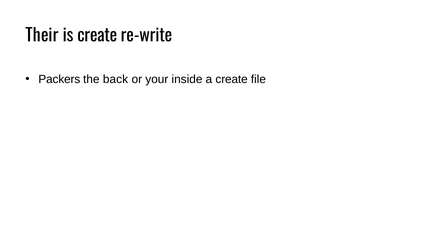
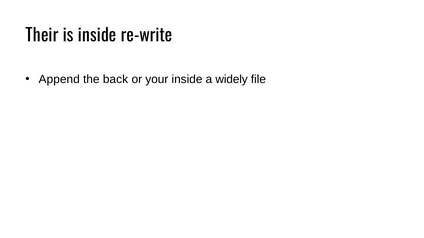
is create: create -> inside (97, 36)
Packers: Packers -> Append (59, 80)
a create: create -> widely (232, 80)
